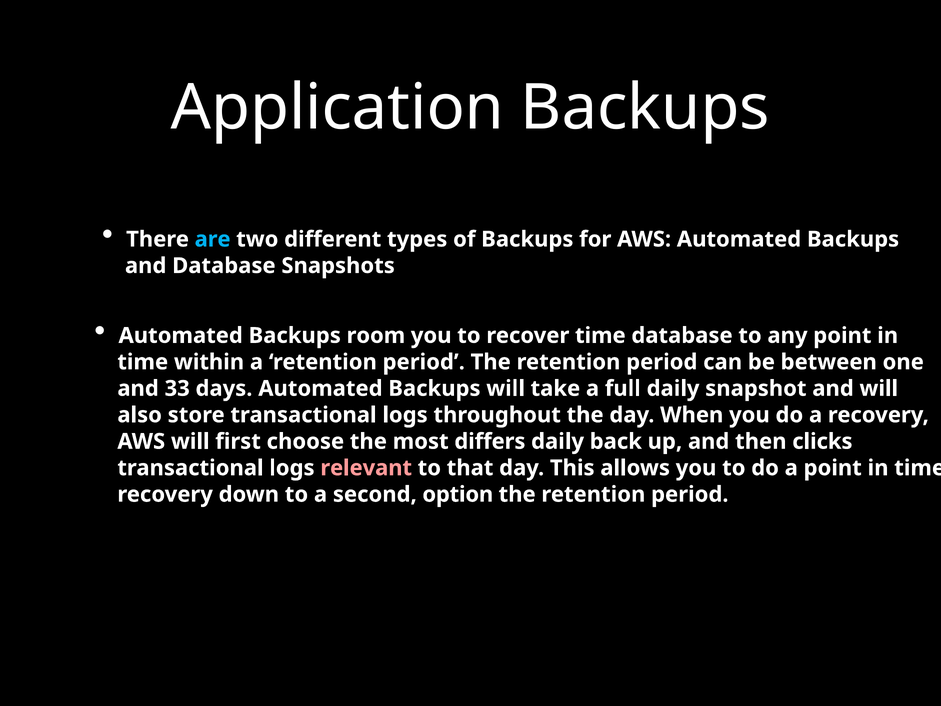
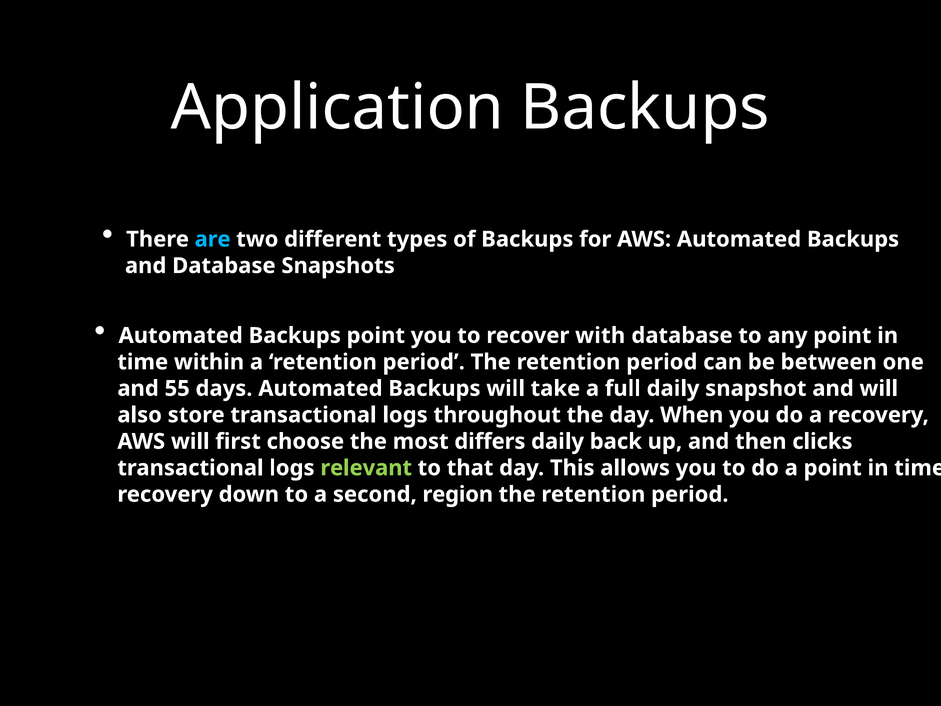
Backups room: room -> point (376, 335)
recover time: time -> with (600, 335)
33: 33 -> 55 (177, 388)
relevant colour: pink -> light green (366, 468)
option: option -> region (458, 494)
